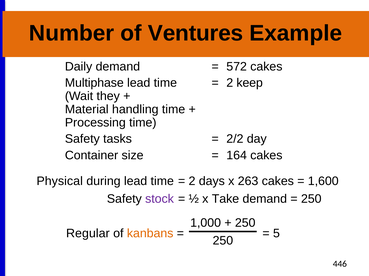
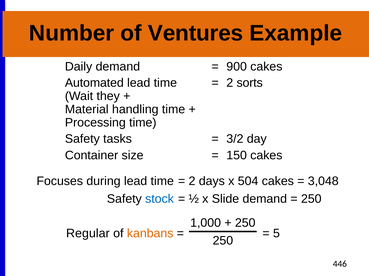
572: 572 -> 900 (237, 67)
Multiphase: Multiphase -> Automated (94, 83)
keep: keep -> sorts (250, 83)
2/2: 2/2 -> 3/2 (235, 139)
164: 164 -> 150 (237, 156)
Physical: Physical -> Focuses (60, 182)
263: 263 -> 504 (248, 182)
1,600: 1,600 -> 3,048 (323, 182)
stock colour: purple -> blue (160, 199)
Take: Take -> Slide (225, 199)
